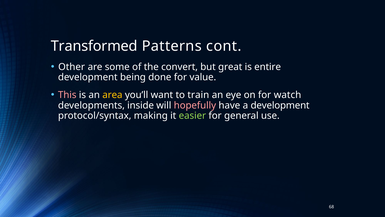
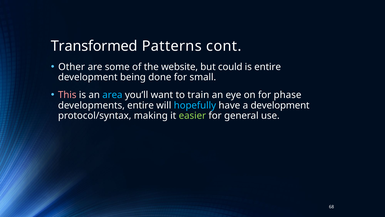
convert: convert -> website (180, 67)
great: great -> could (230, 67)
value: value -> small (203, 77)
area colour: yellow -> light blue (112, 95)
watch: watch -> phase (288, 95)
developments inside: inside -> entire (141, 105)
hopefully colour: pink -> light blue (195, 105)
